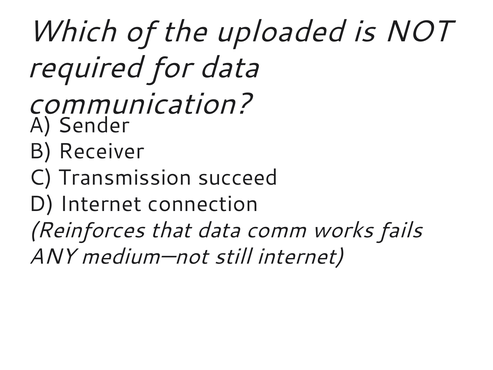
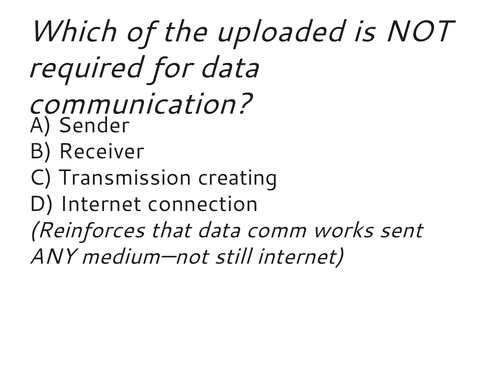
succeed: succeed -> creating (238, 178)
fails: fails -> sent (401, 230)
